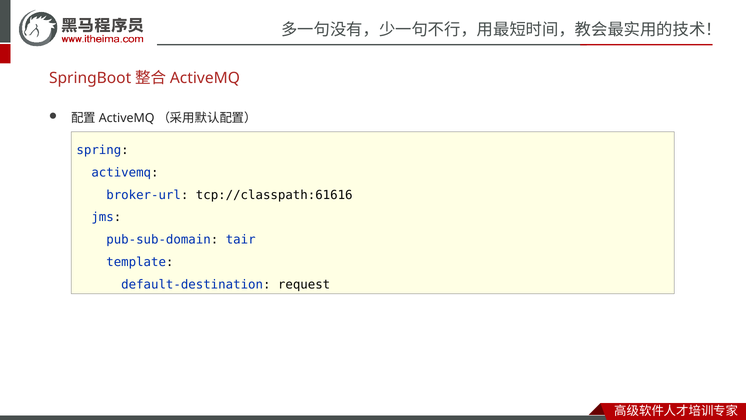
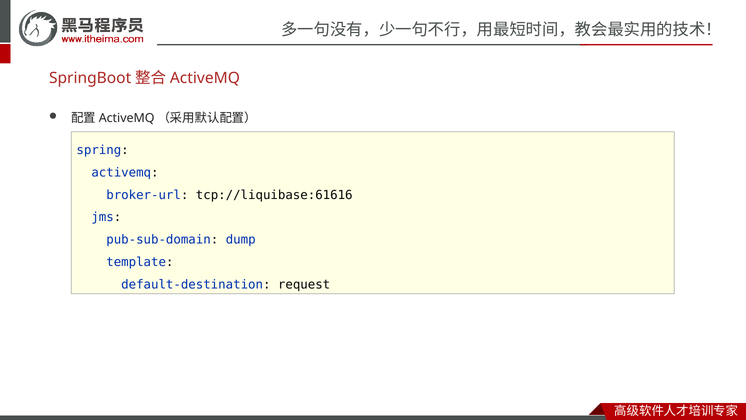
tcp://classpath:61616: tcp://classpath:61616 -> tcp://liquibase:61616 (274, 195)
tair: tair -> dump (241, 240)
